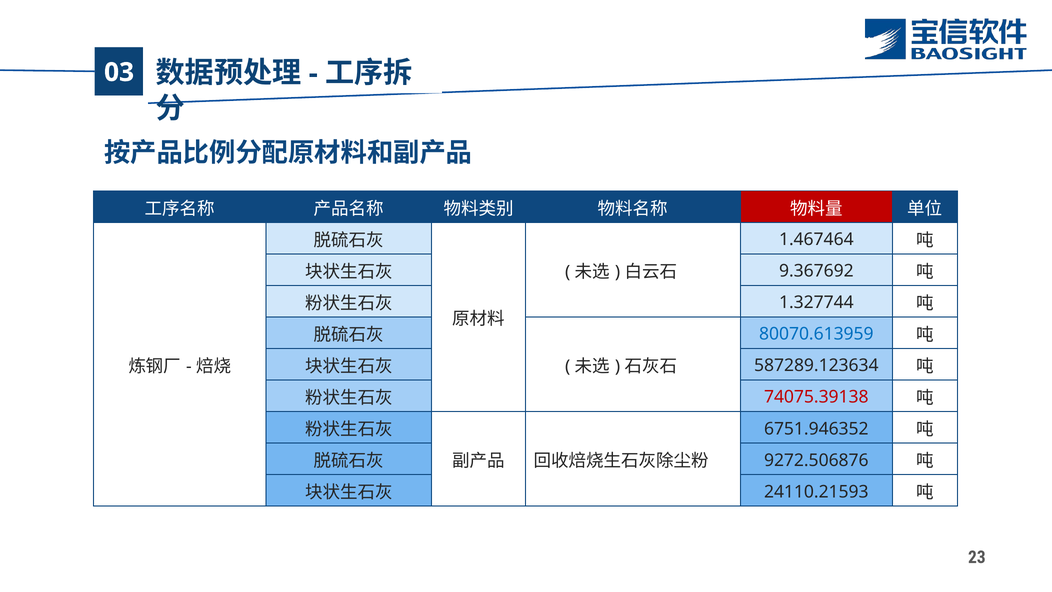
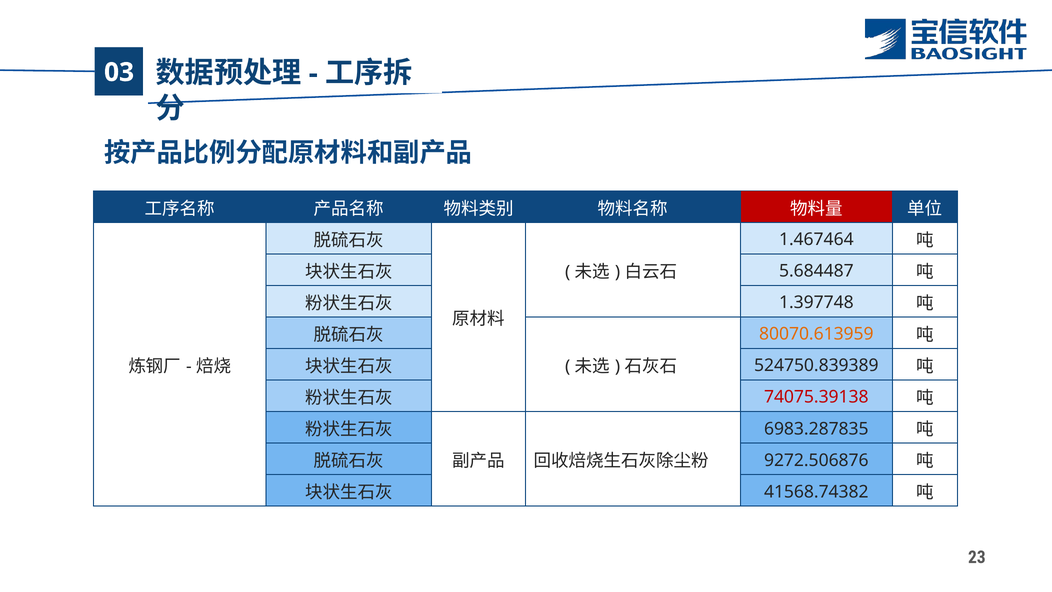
9.367692: 9.367692 -> 5.684487 (816, 271)
1.327744: 1.327744 -> 1.397748 (816, 302)
80070.613959 colour: blue -> orange (816, 334)
587289.123634: 587289.123634 -> 524750.839389 (816, 365)
6751.946352: 6751.946352 -> 6983.287835 (816, 429)
24110.21593: 24110.21593 -> 41568.74382 (816, 492)
